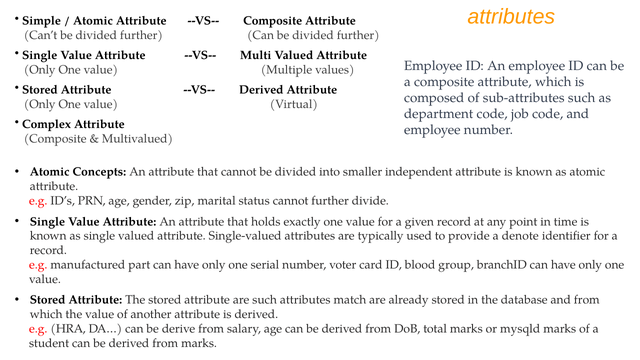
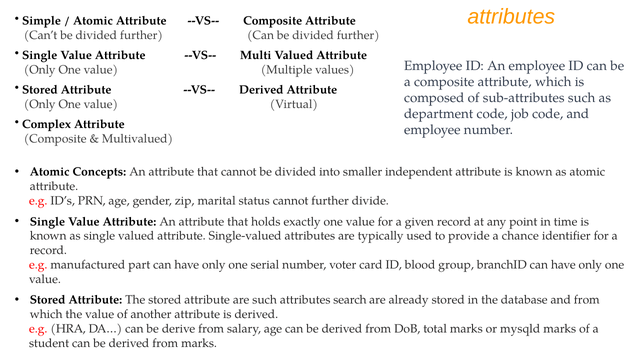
denote: denote -> chance (520, 236)
match: match -> search (350, 300)
